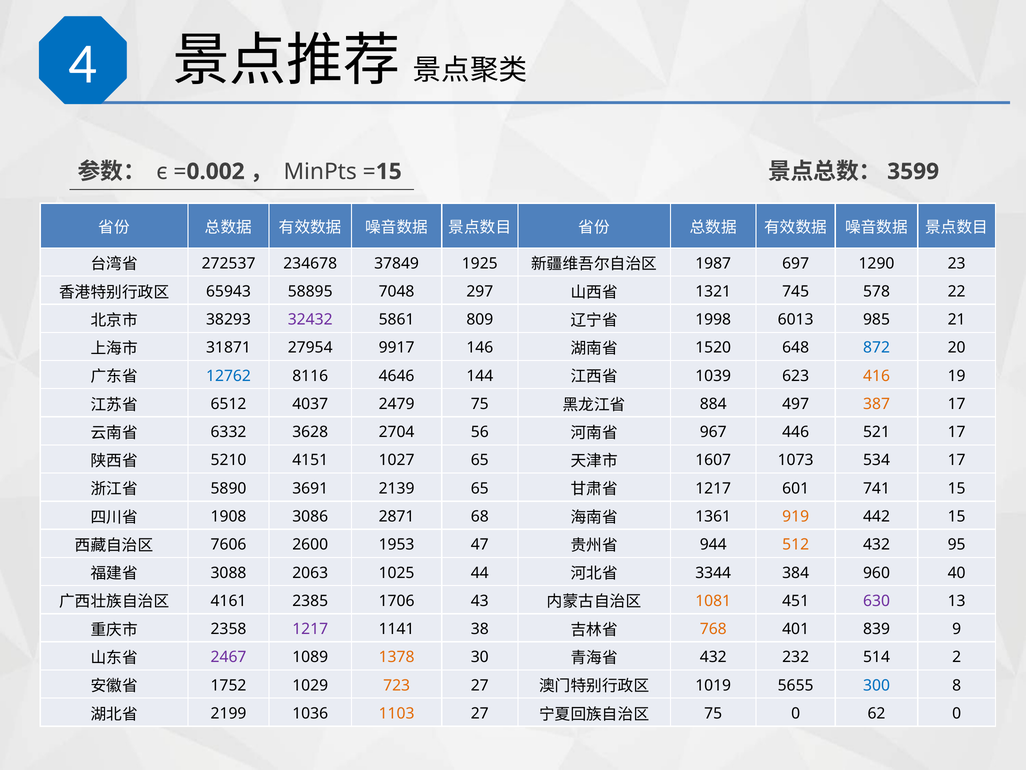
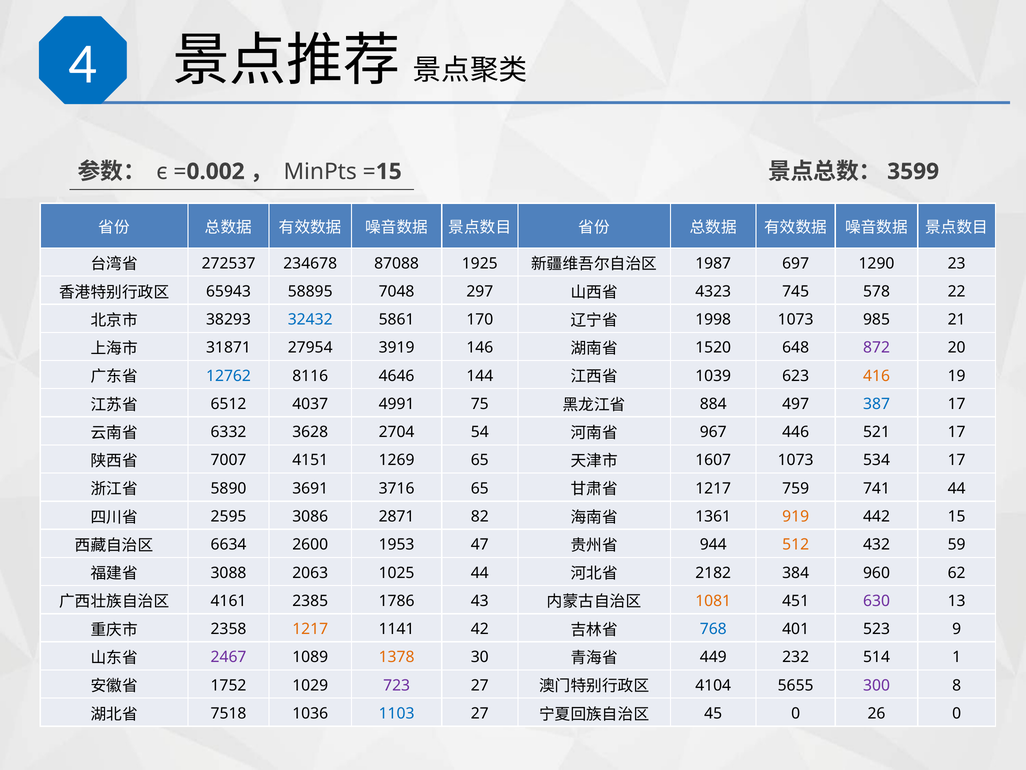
37849: 37849 -> 87088 (397, 263)
1321: 1321 -> 4323 (713, 291)
32432 colour: purple -> blue (310, 319)
809: 809 -> 170 (480, 319)
1998 6013: 6013 -> 1073 (796, 319)
9917: 9917 -> 3919 (397, 348)
872 colour: blue -> purple (877, 348)
2479: 2479 -> 4991 (397, 404)
387 colour: orange -> blue (877, 404)
56: 56 -> 54 (480, 432)
5210: 5210 -> 7007 (229, 460)
1027: 1027 -> 1269 (397, 460)
2139: 2139 -> 3716 (397, 488)
601: 601 -> 759 (796, 488)
741 15: 15 -> 44 (957, 488)
1908: 1908 -> 2595 (229, 516)
68: 68 -> 82 (480, 516)
7606: 7606 -> 6634 (229, 544)
95: 95 -> 59 (957, 544)
3344: 3344 -> 2182 (713, 572)
40: 40 -> 62 (957, 572)
1706: 1706 -> 1786 (397, 601)
1217 colour: purple -> orange (310, 629)
38: 38 -> 42 (480, 629)
768 colour: orange -> blue (713, 629)
839: 839 -> 523 (877, 629)
432: 432 -> 449 (713, 657)
2: 2 -> 1 (957, 657)
723 colour: orange -> purple (397, 685)
1019: 1019 -> 4104 (713, 685)
300 colour: blue -> purple (877, 685)
2199: 2199 -> 7518 (229, 713)
1103 colour: orange -> blue (397, 713)
75: 75 -> 45 (713, 713)
62: 62 -> 26 (876, 713)
